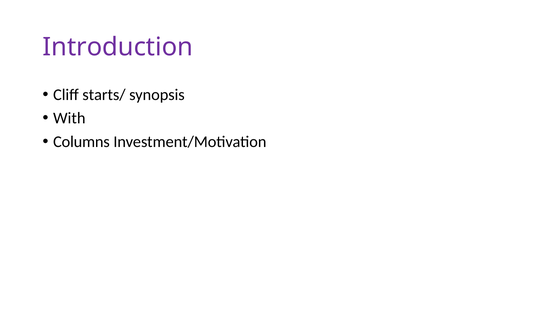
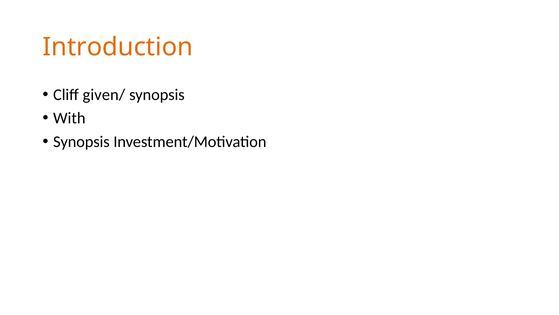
Introduction colour: purple -> orange (118, 47)
starts/: starts/ -> given/ (104, 95)
Columns: Columns -> Synopsis (81, 141)
